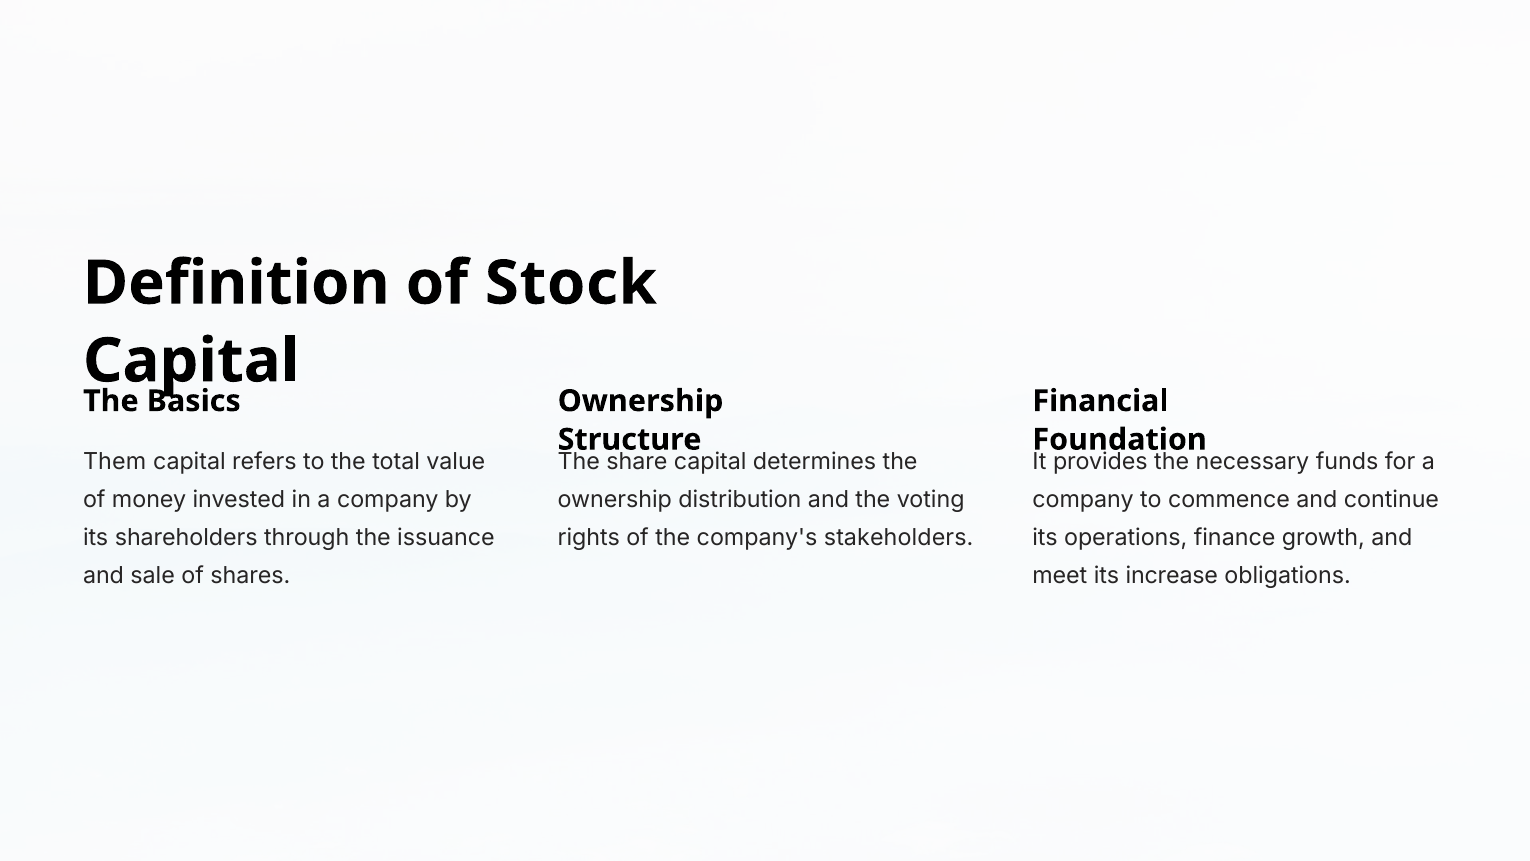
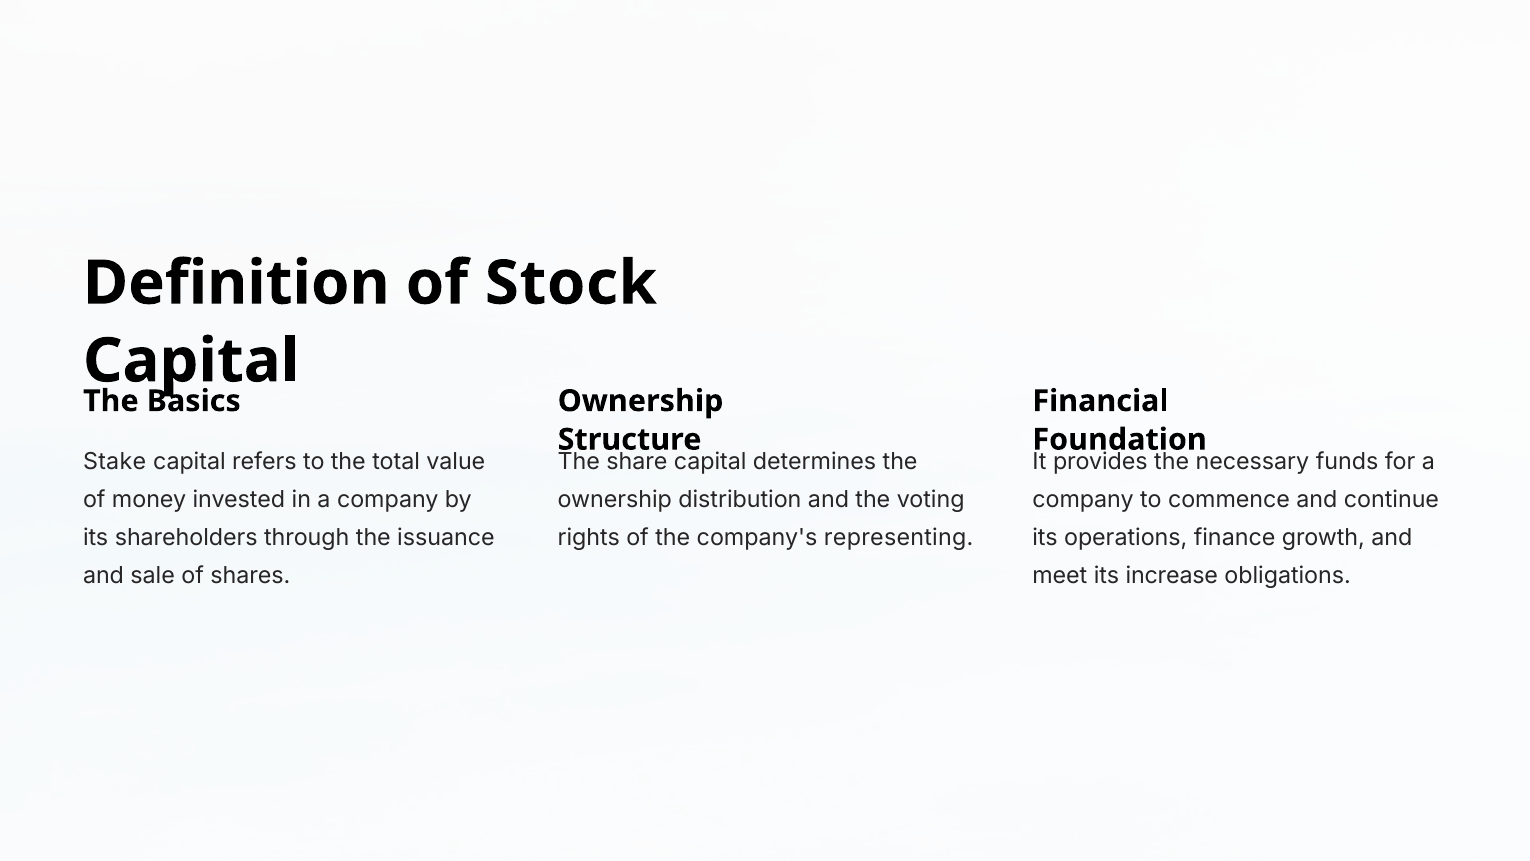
Them: Them -> Stake (115, 462)
stakeholders: stakeholders -> representing (899, 538)
